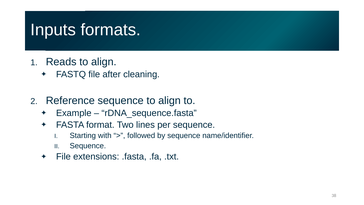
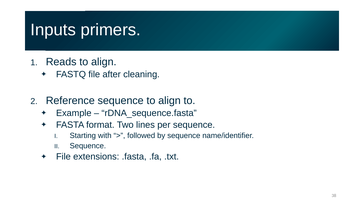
formats: formats -> primers (111, 30)
